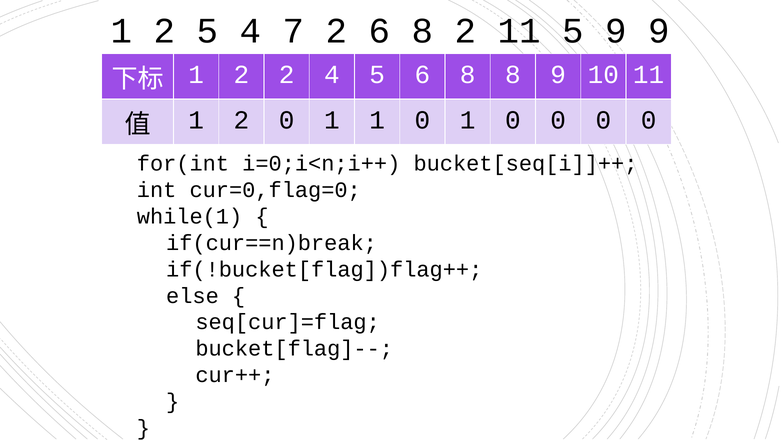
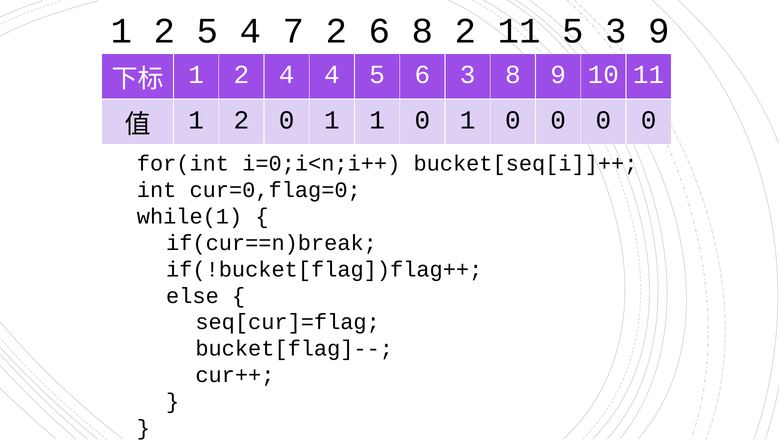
5 9: 9 -> 3 (616, 31)
2 2: 2 -> 4 (287, 75)
5 6 8: 8 -> 3 (468, 75)
